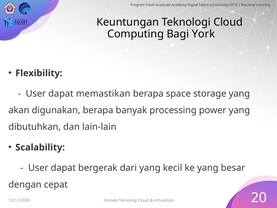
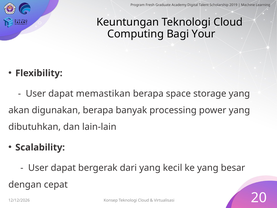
York: York -> Your (204, 34)
